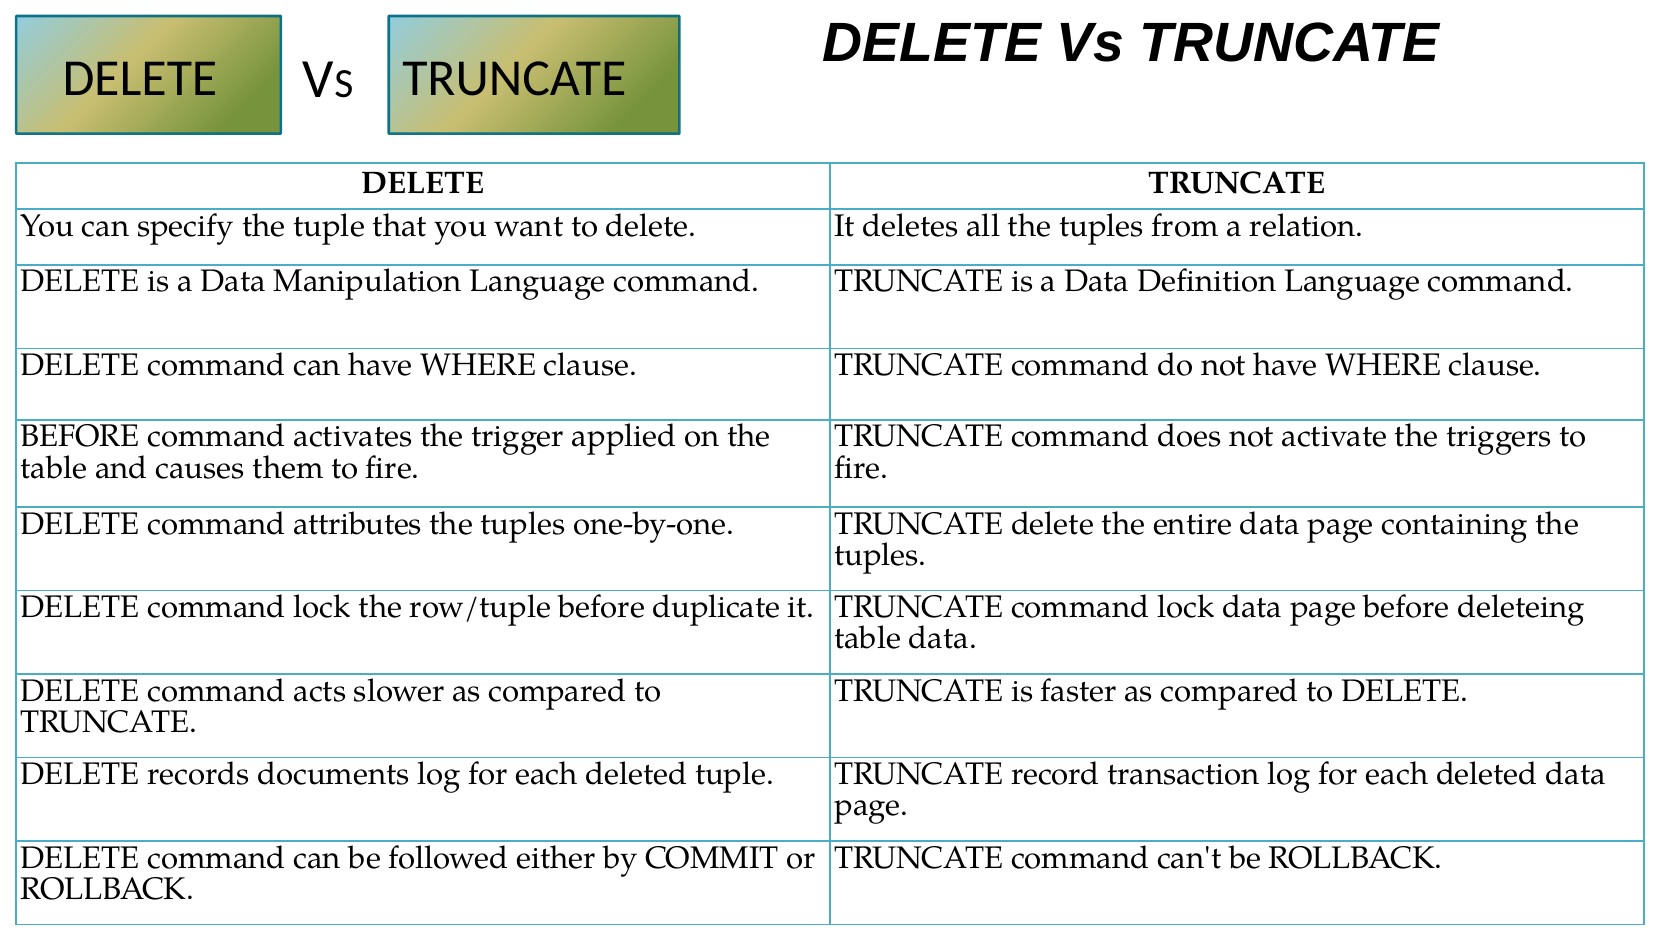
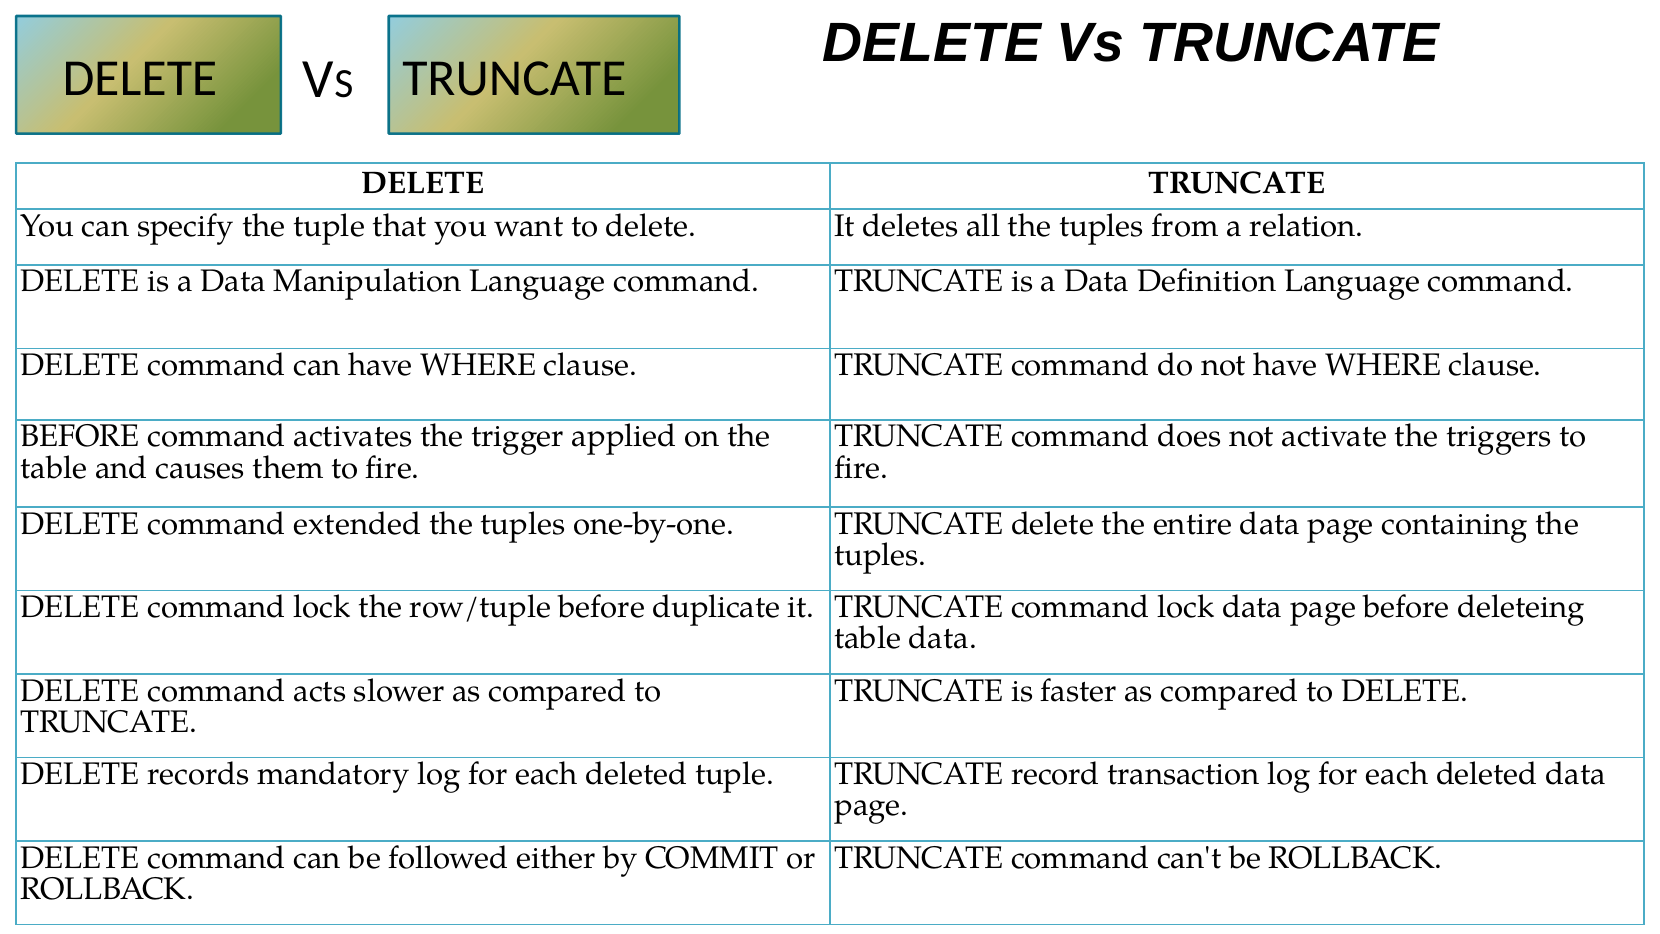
attributes: attributes -> extended (358, 524)
documents: documents -> mandatory (333, 774)
